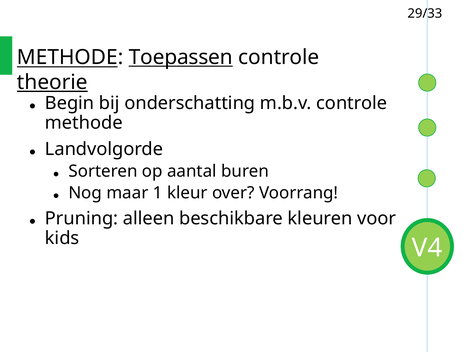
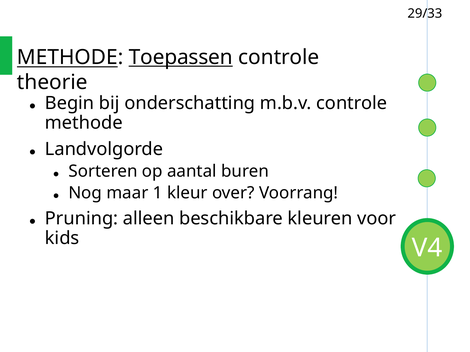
theorie underline: present -> none (52, 82)
